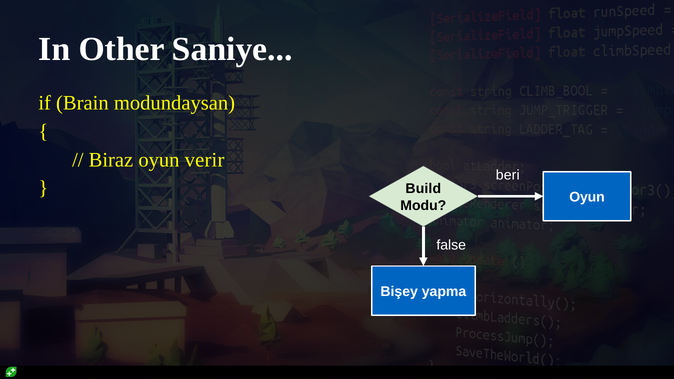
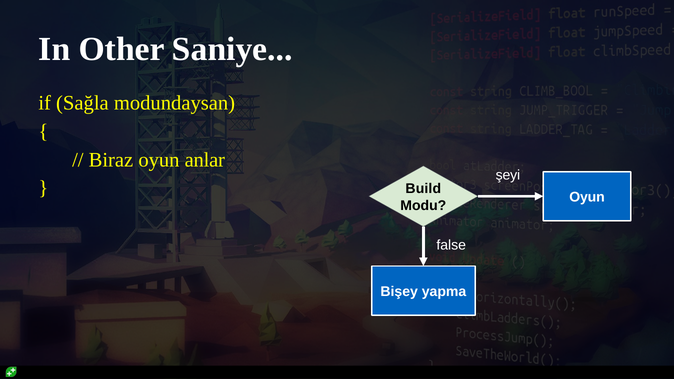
Brain: Brain -> Sağla (82, 103)
verir: verir -> anlar (205, 160)
beri: beri -> şeyi (508, 175)
